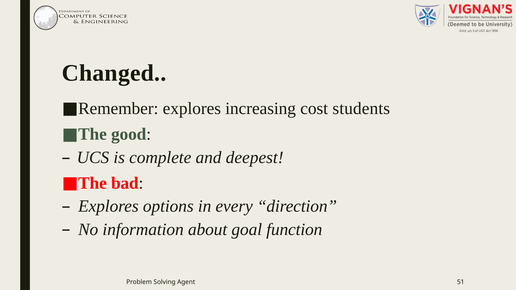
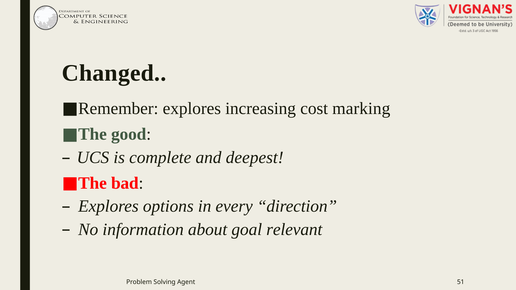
students: students -> marking (361, 109)
function: function -> relevant (294, 230)
